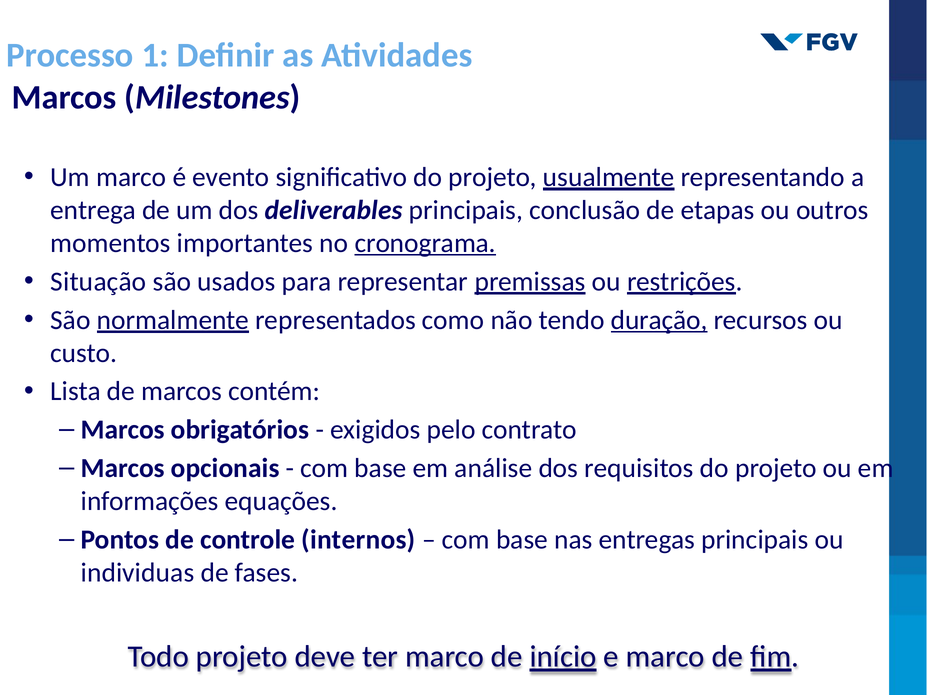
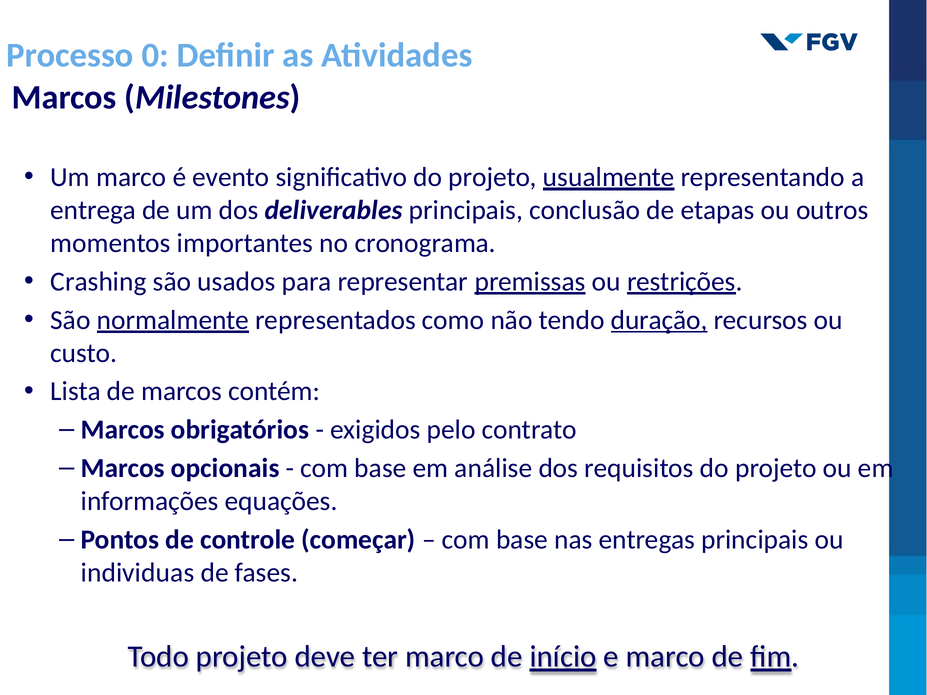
1: 1 -> 0 (155, 55)
cronograma underline: present -> none (425, 243)
Situação: Situação -> Crashing (98, 282)
internos: internos -> começar (358, 540)
